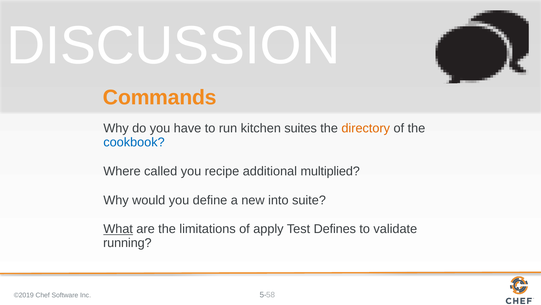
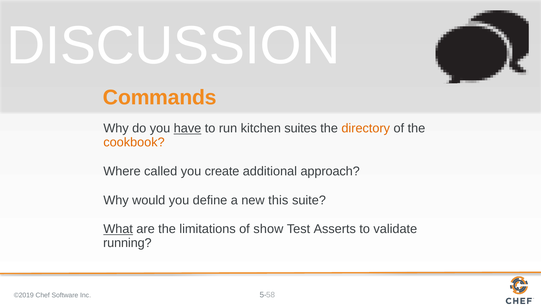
have underline: none -> present (187, 128)
cookbook colour: blue -> orange (134, 142)
recipe: recipe -> create (222, 171)
multiplied: multiplied -> approach (330, 171)
into: into -> this (278, 200)
apply: apply -> show (268, 229)
Defines: Defines -> Asserts (335, 229)
